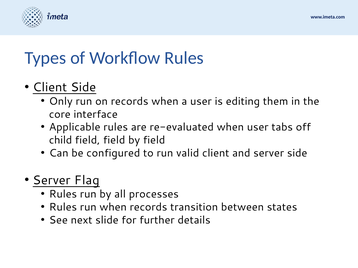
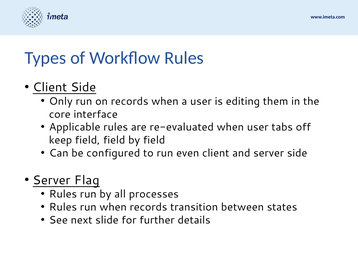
child: child -> keep (61, 140)
valid: valid -> even (188, 153)
